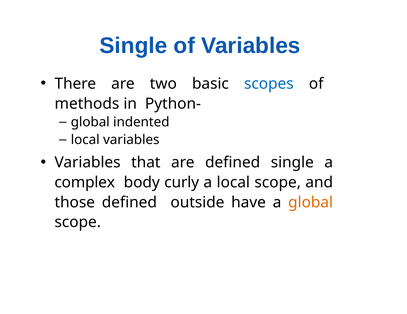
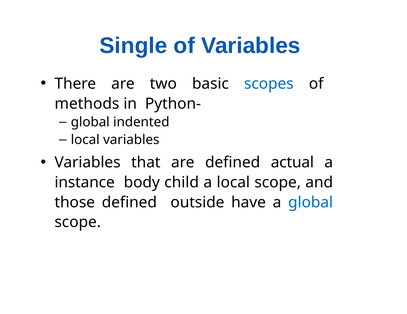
defined single: single -> actual (292, 163)
complex: complex -> instance (85, 183)
curly: curly -> child (182, 183)
global colour: orange -> blue (311, 203)
